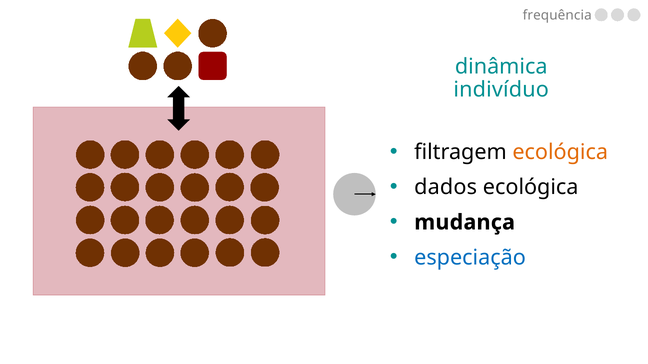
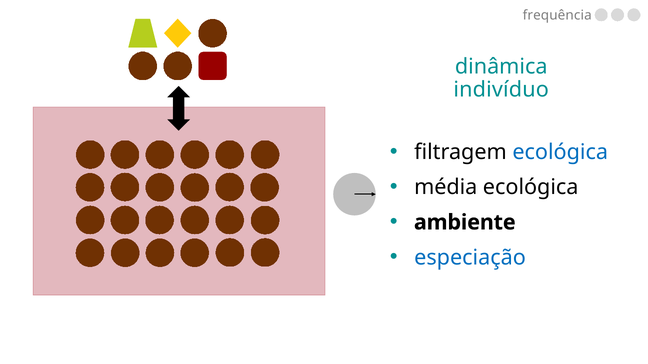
ecológica colour: orange -> blue (560, 152)
dados: dados -> média (446, 187)
mudança: mudança -> ambiente (465, 223)
